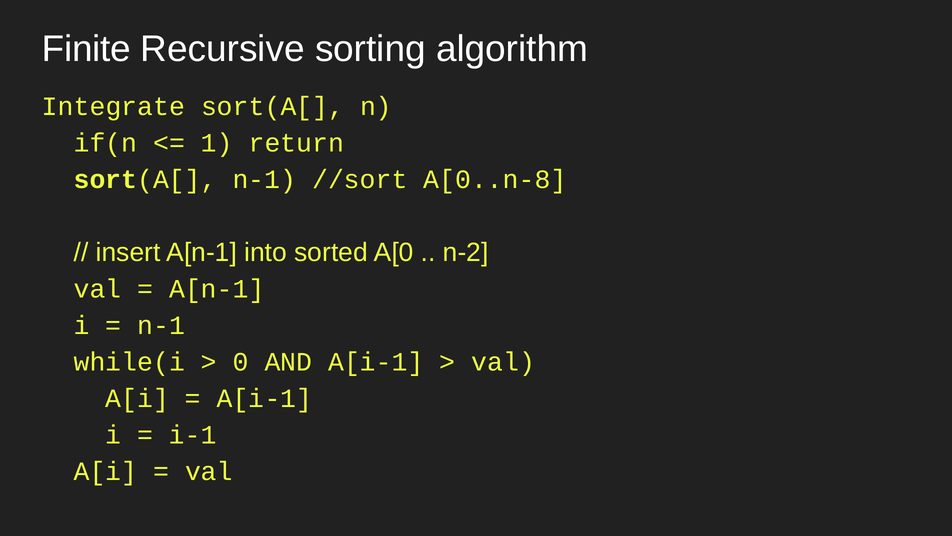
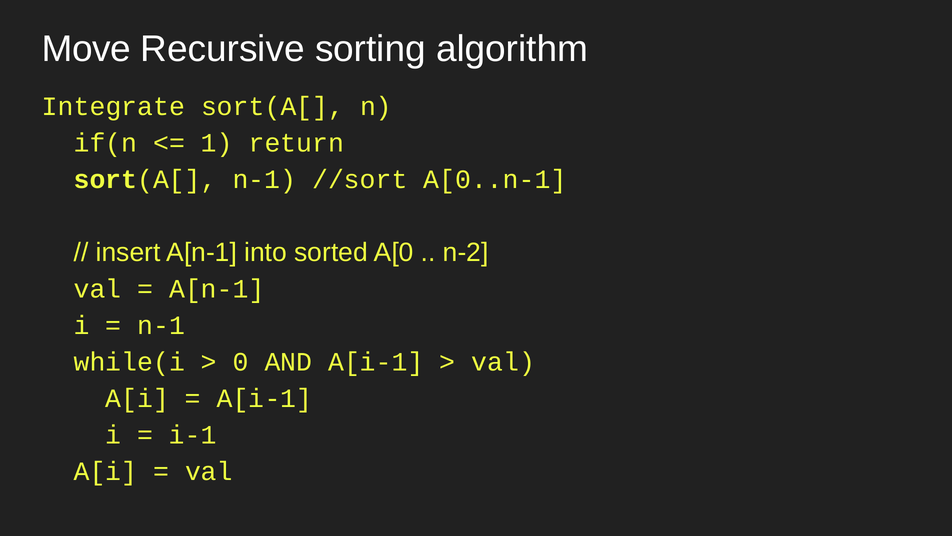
Finite: Finite -> Move (86, 49)
A[0..n-8: A[0..n-8 -> A[0..n-1 (495, 179)
